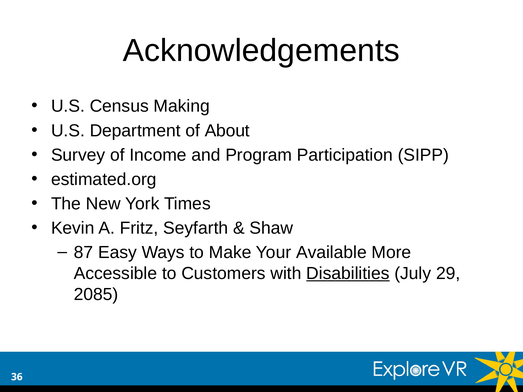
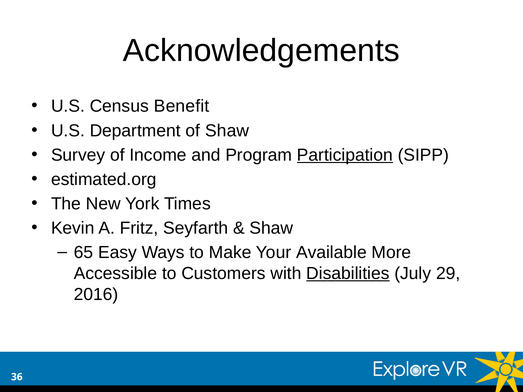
Making: Making -> Benefit (182, 106)
of About: About -> Shaw (227, 131)
Participation underline: none -> present (345, 155)
87: 87 -> 65 (84, 253)
2085: 2085 -> 2016 (96, 295)
